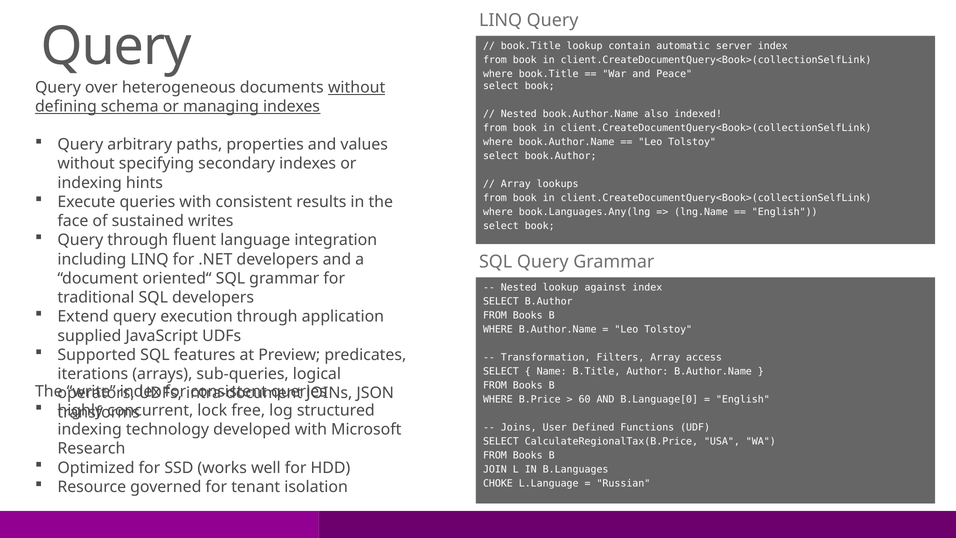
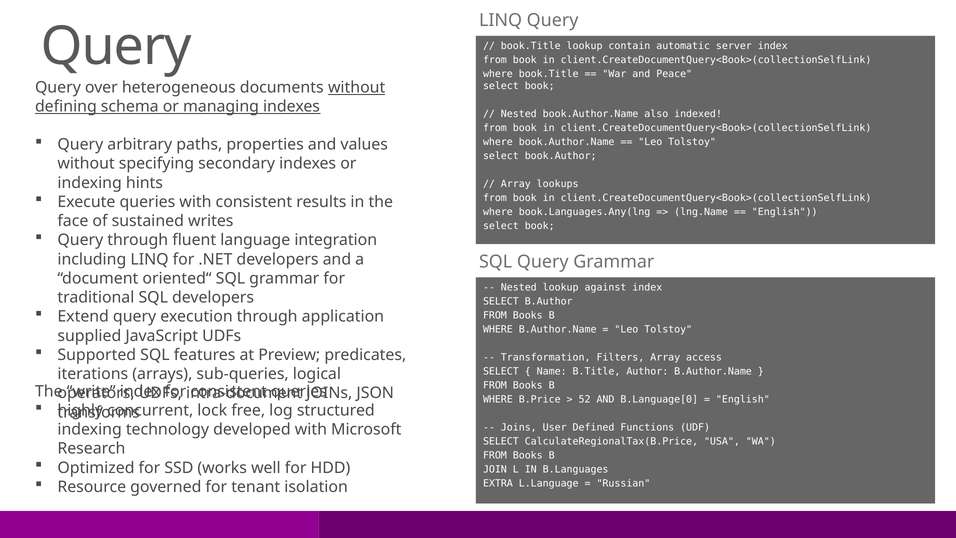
60: 60 -> 52 (585, 399)
CHOKE: CHOKE -> EXTRA (498, 483)
